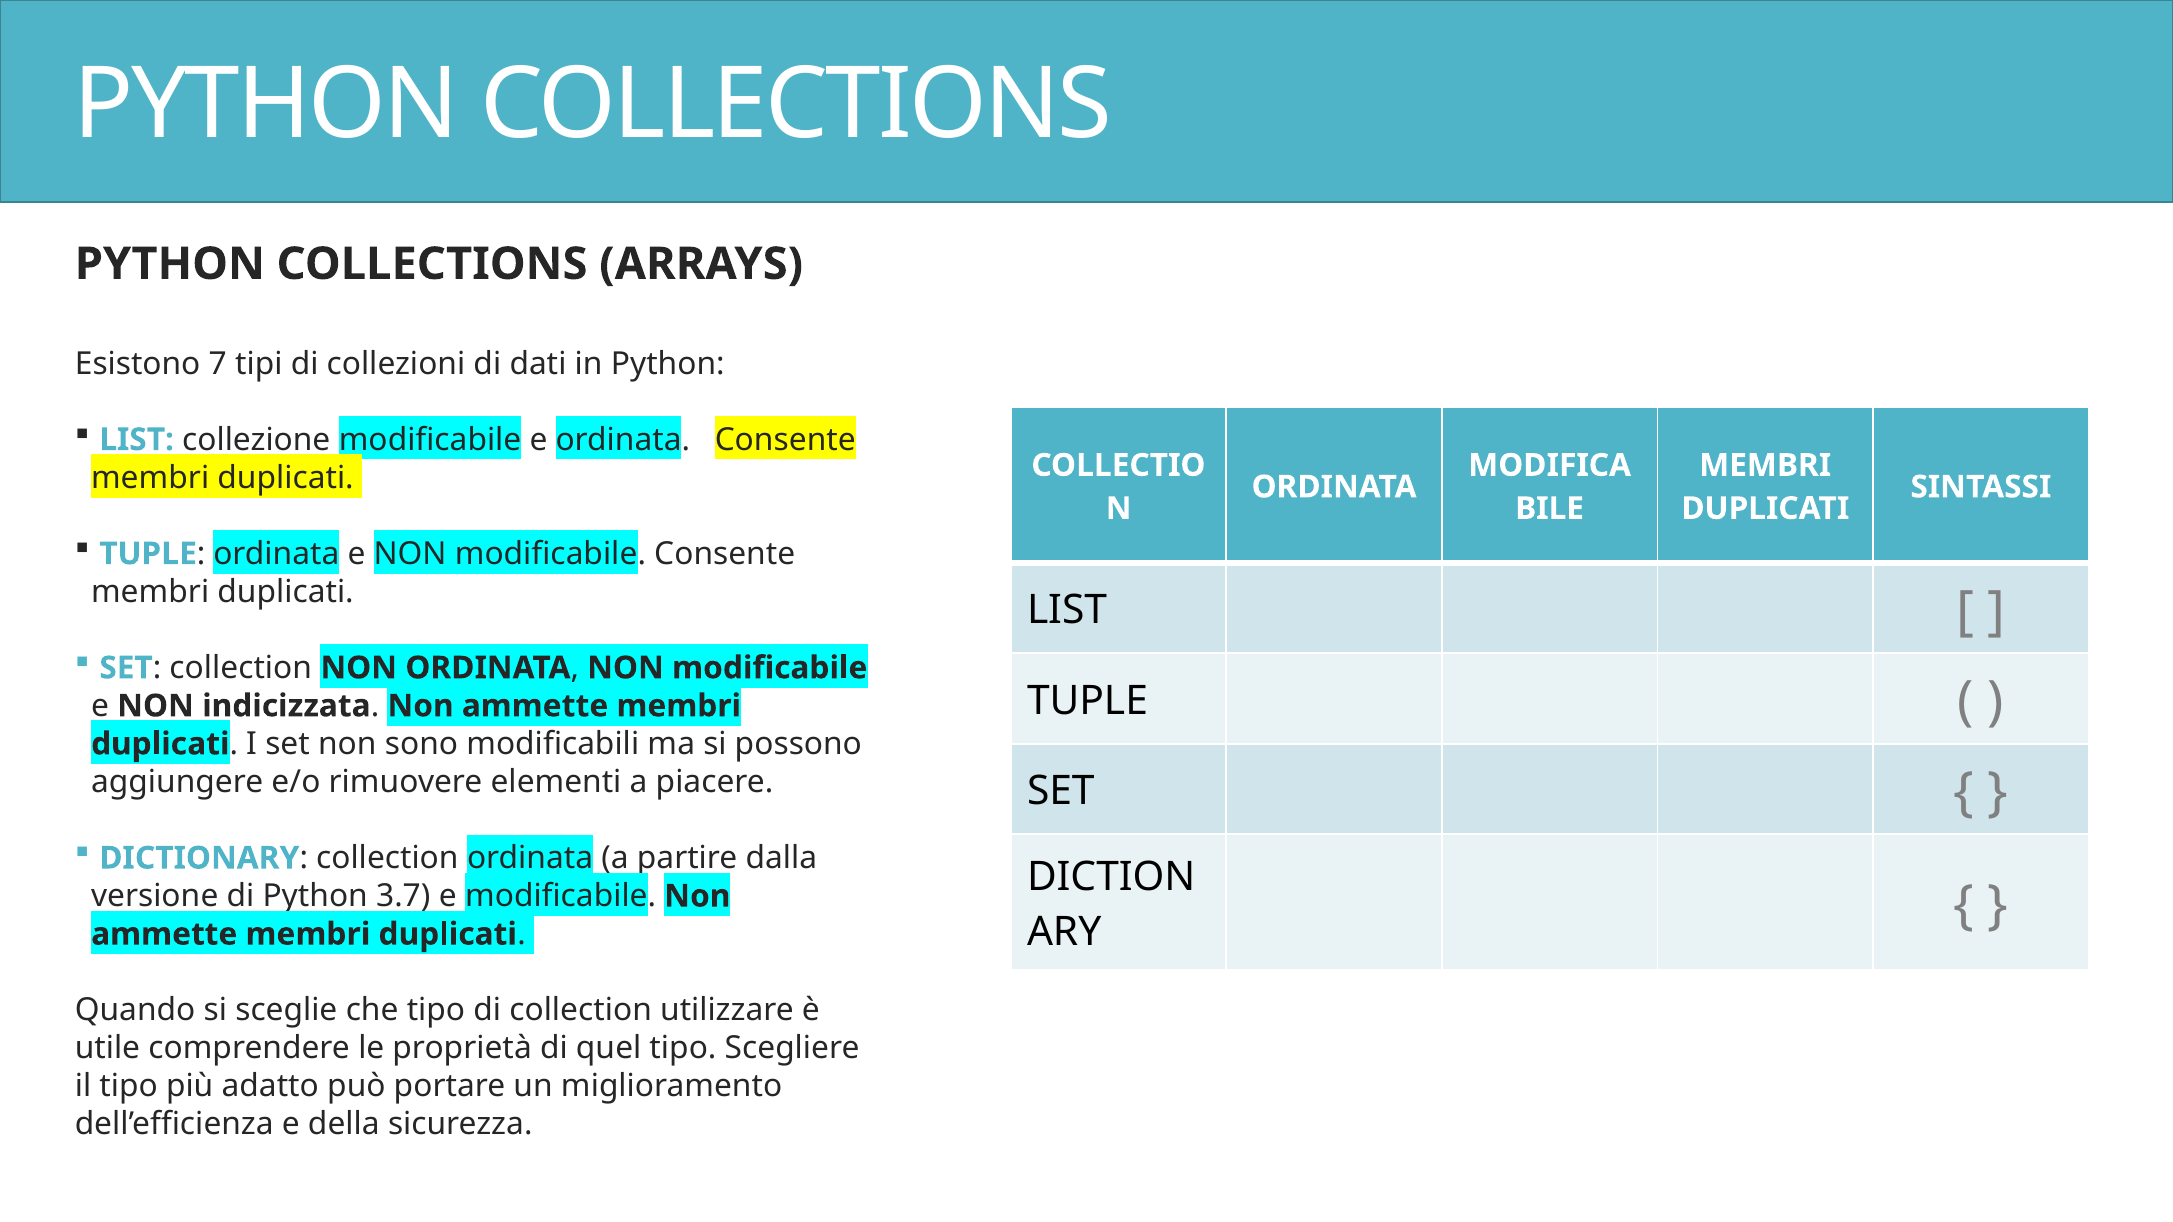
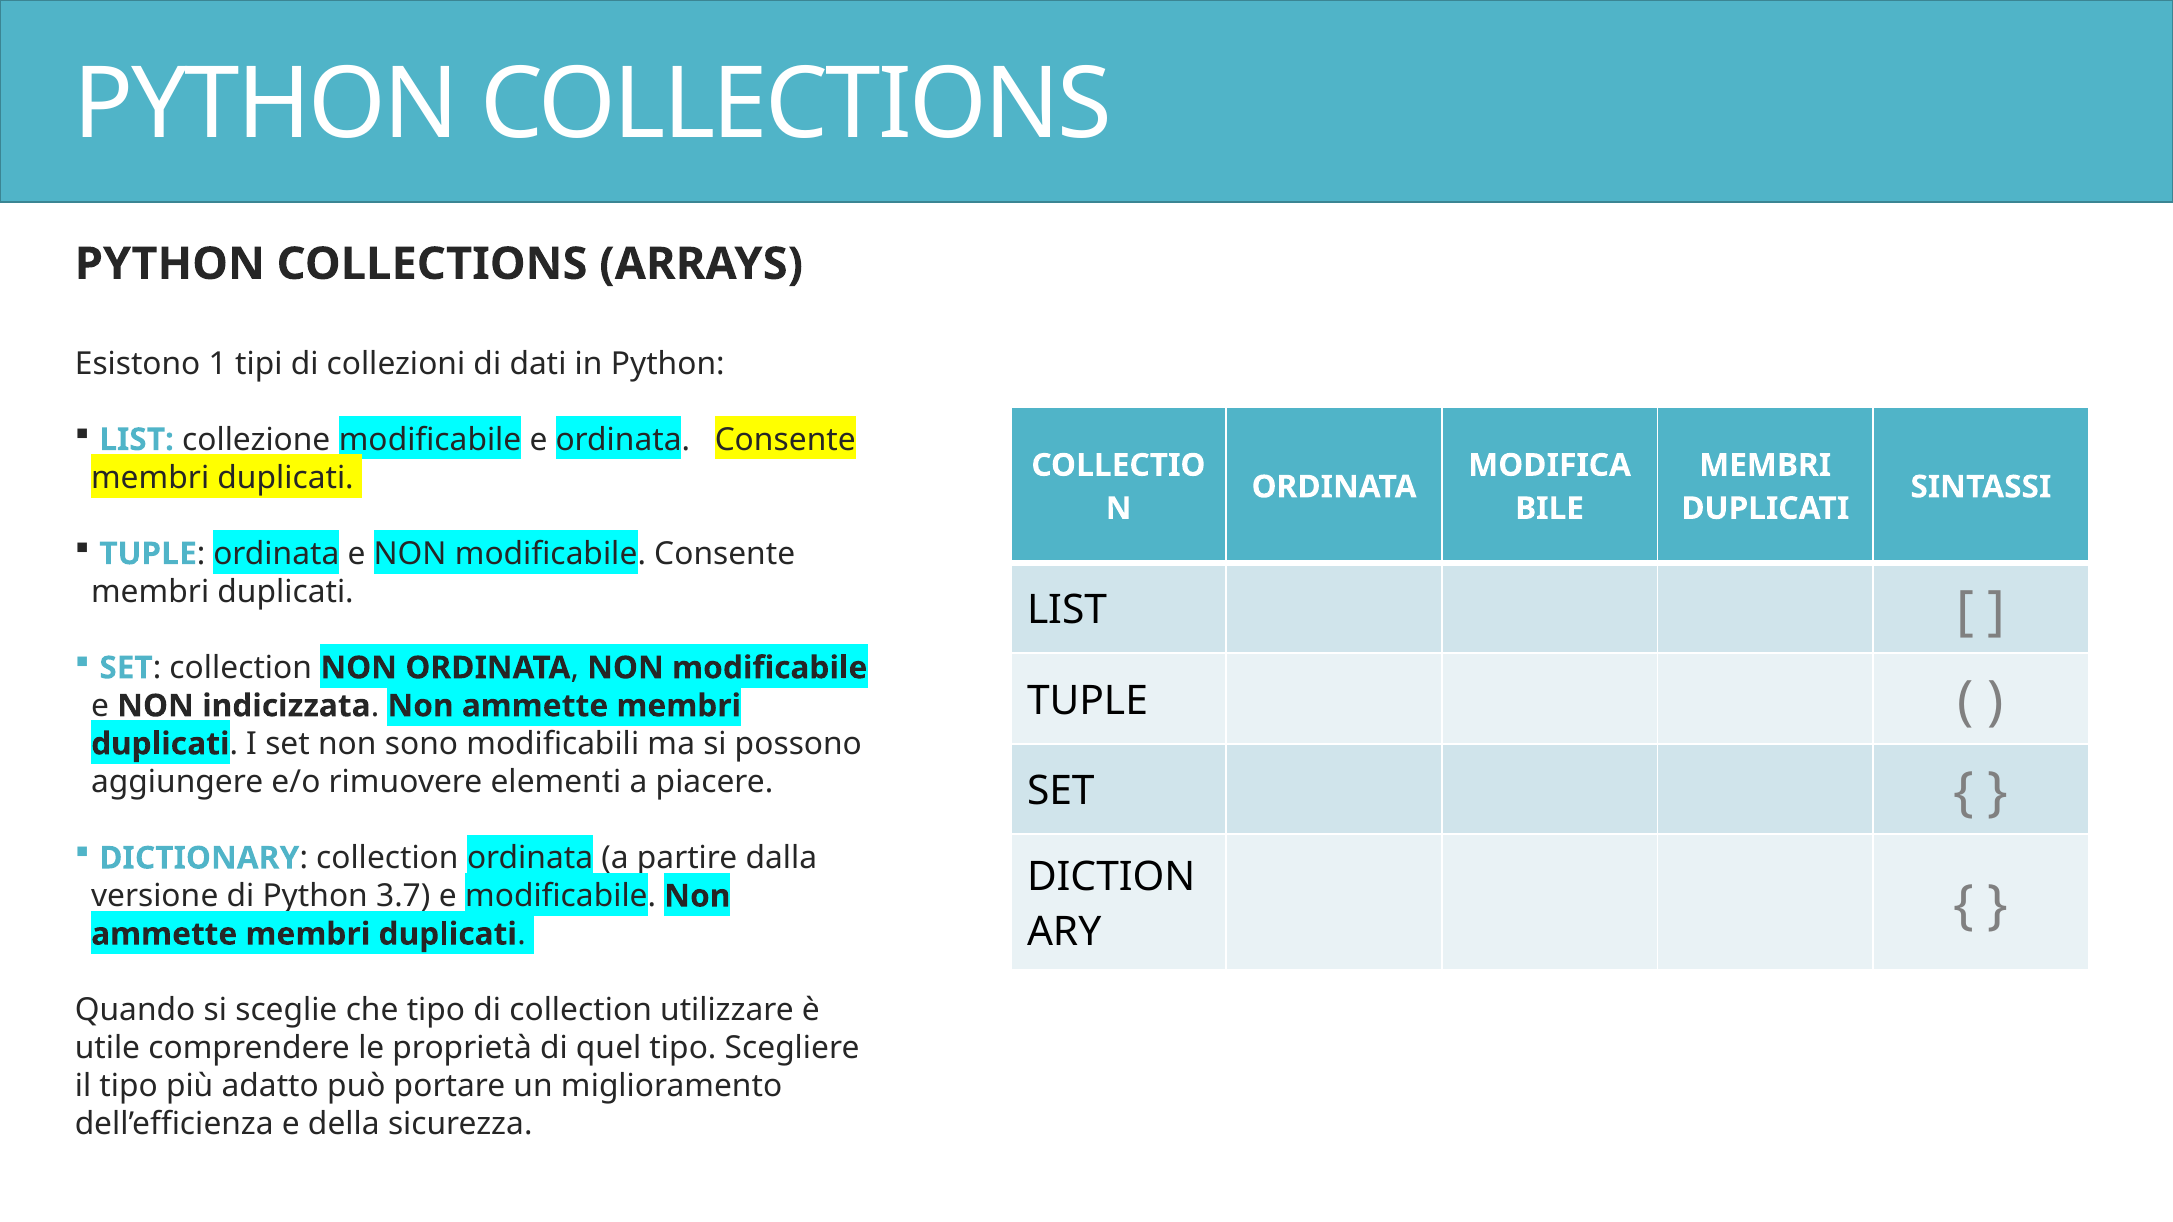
7: 7 -> 1 (218, 364)
